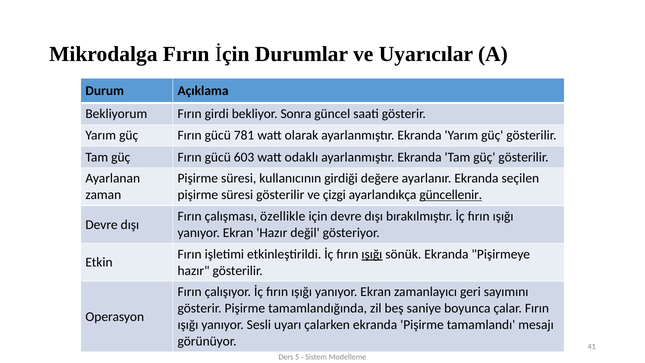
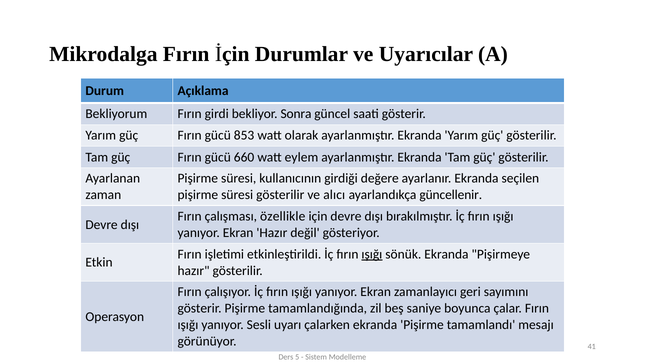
781: 781 -> 853 (244, 135)
603: 603 -> 660 (244, 157)
odaklı: odaklı -> eylem (301, 157)
çizgi: çizgi -> alıcı (334, 195)
güncellenir underline: present -> none (451, 195)
